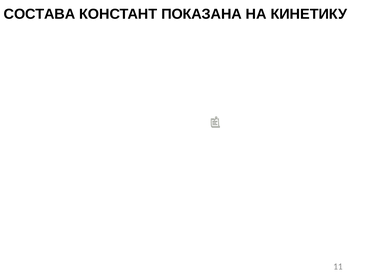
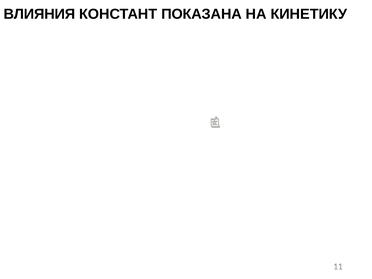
СОСТАВА: СОСТАВА -> ВЛИЯНИЯ (39, 14)
